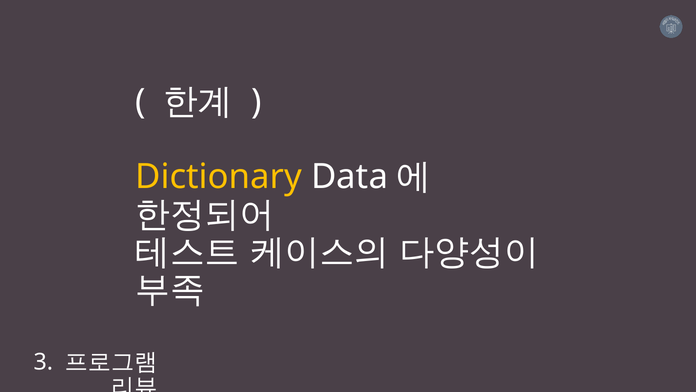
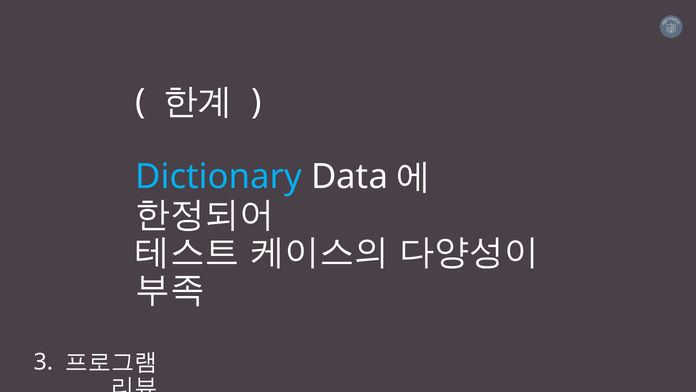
Dictionary colour: yellow -> light blue (219, 177)
